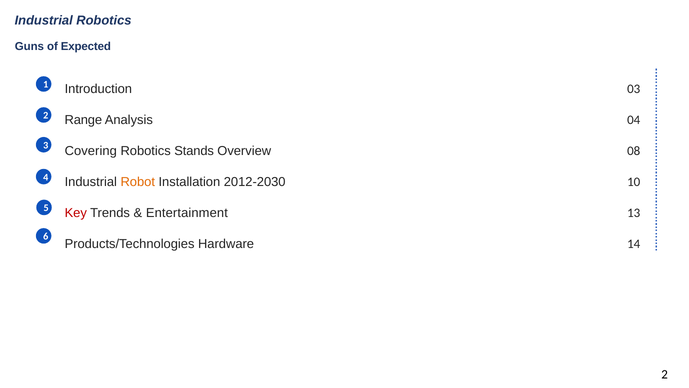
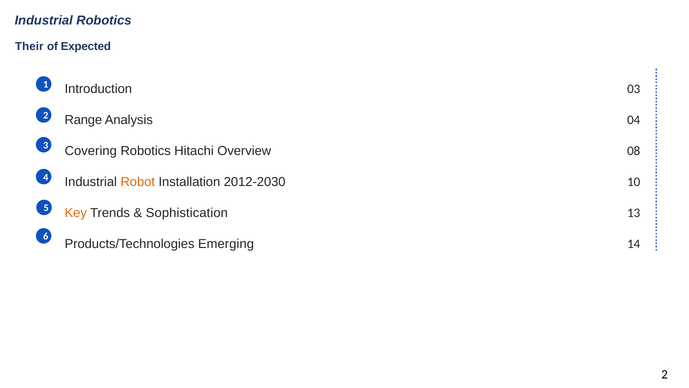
Guns: Guns -> Their (29, 47)
Stands: Stands -> Hitachi (194, 151)
Key colour: red -> orange (76, 213)
Entertainment: Entertainment -> Sophistication (187, 213)
Hardware: Hardware -> Emerging (226, 244)
